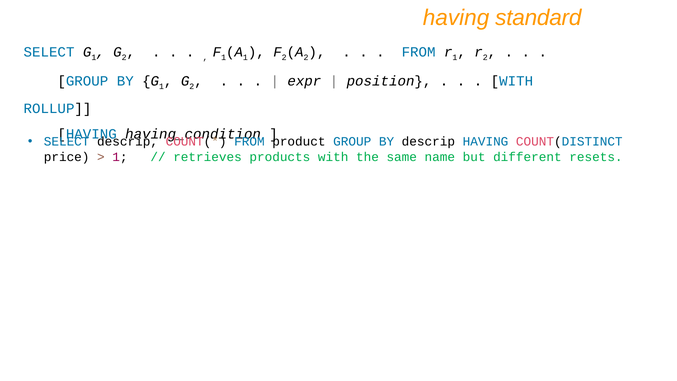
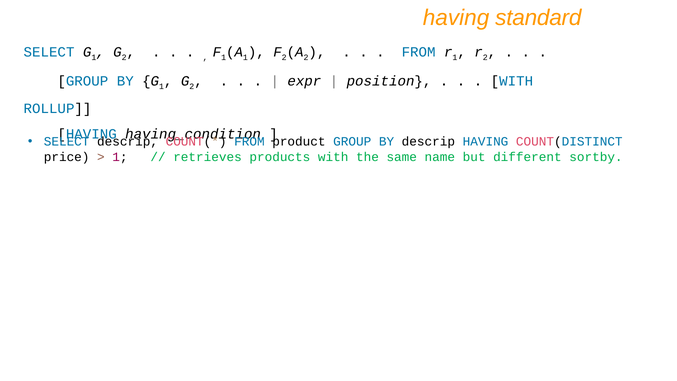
resets: resets -> sortby (596, 157)
